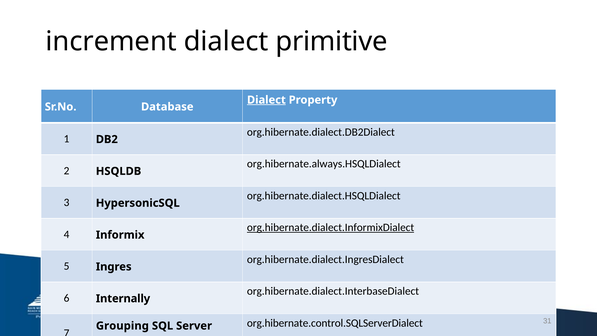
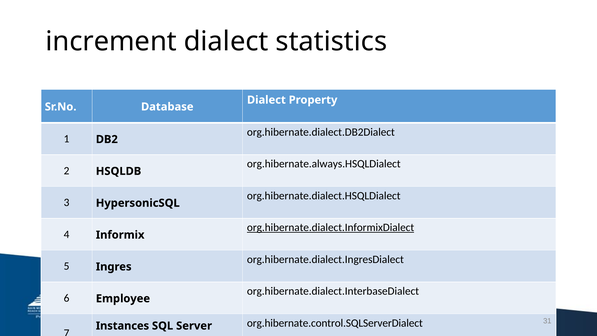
primitive: primitive -> statistics (331, 42)
Dialect underline: present -> none (266, 100)
Internally: Internally -> Employee (123, 298)
Grouping: Grouping -> Instances (122, 326)
